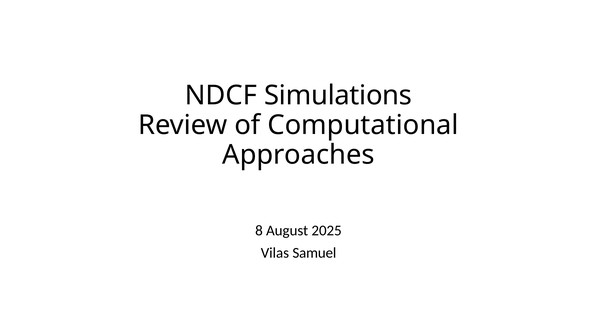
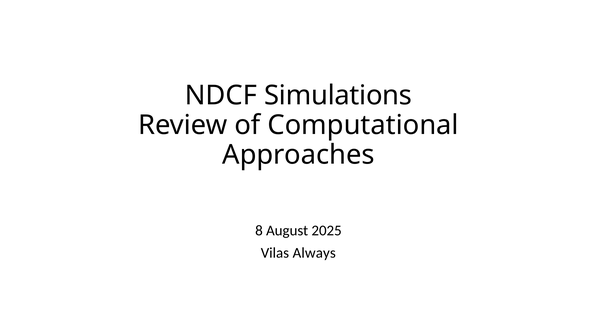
Samuel: Samuel -> Always (314, 253)
